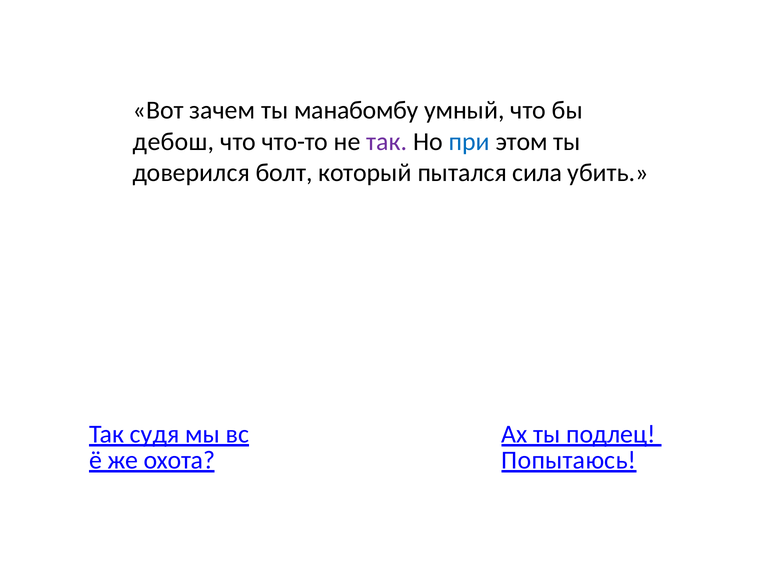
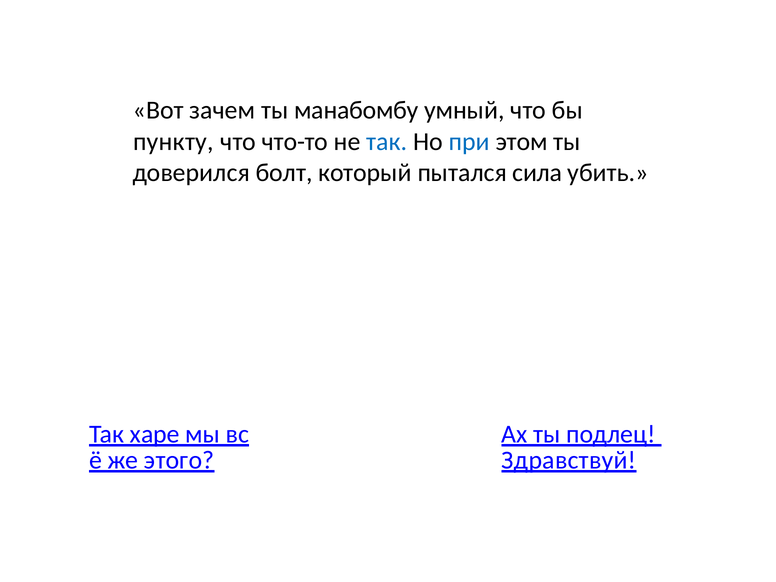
дебош: дебош -> пункту (174, 141)
так colour: purple -> blue (387, 141)
судя: судя -> харе (155, 434)
охота: охота -> этого (179, 460)
Попытаюсь: Попытаюсь -> Здравствуй (569, 460)
